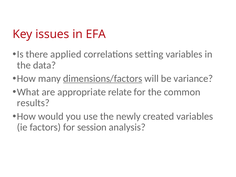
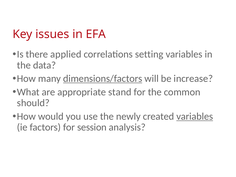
variance: variance -> increase (193, 79)
relate: relate -> stand (120, 92)
results: results -> should (33, 103)
variables underline: none -> present (195, 116)
